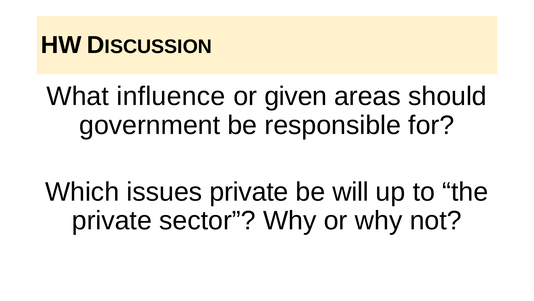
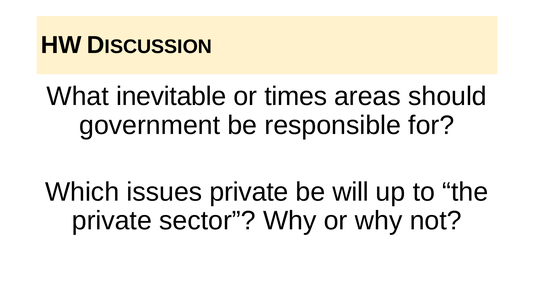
influence: influence -> inevitable (171, 96)
given: given -> times (296, 96)
